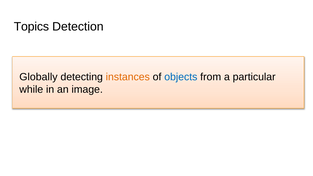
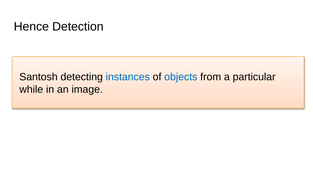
Topics: Topics -> Hence (31, 27)
Globally: Globally -> Santosh (38, 77)
instances colour: orange -> blue (128, 77)
